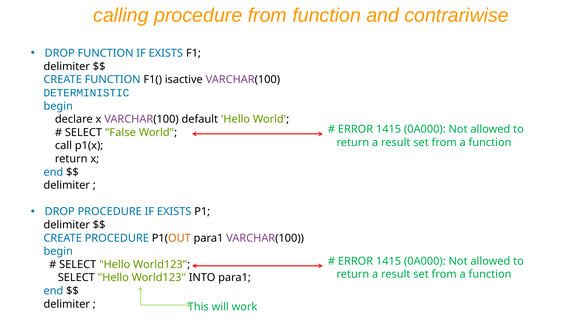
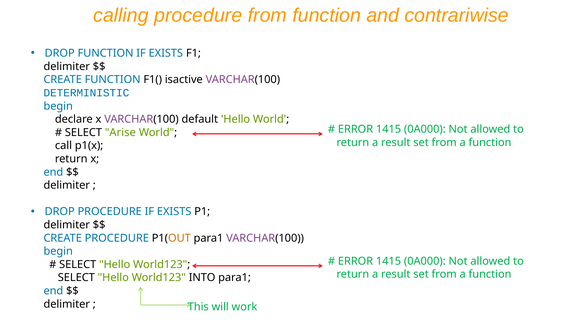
False: False -> Arise (120, 133)
